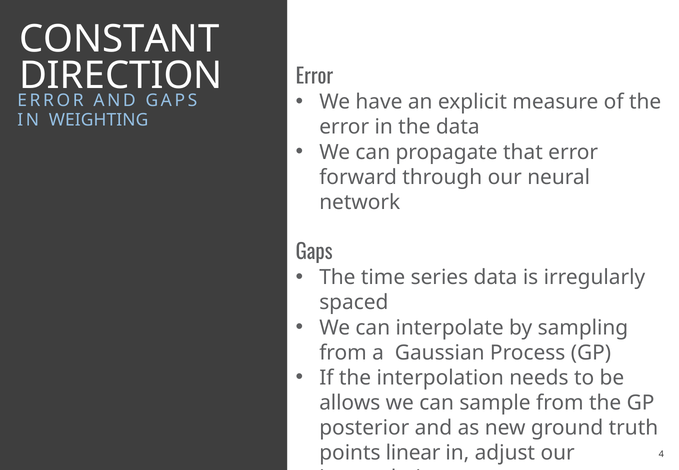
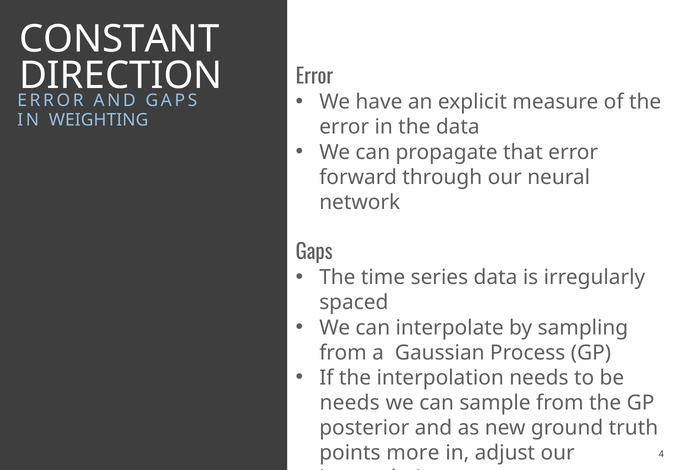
allows: allows -> needs (350, 403)
linear: linear -> more (413, 453)
